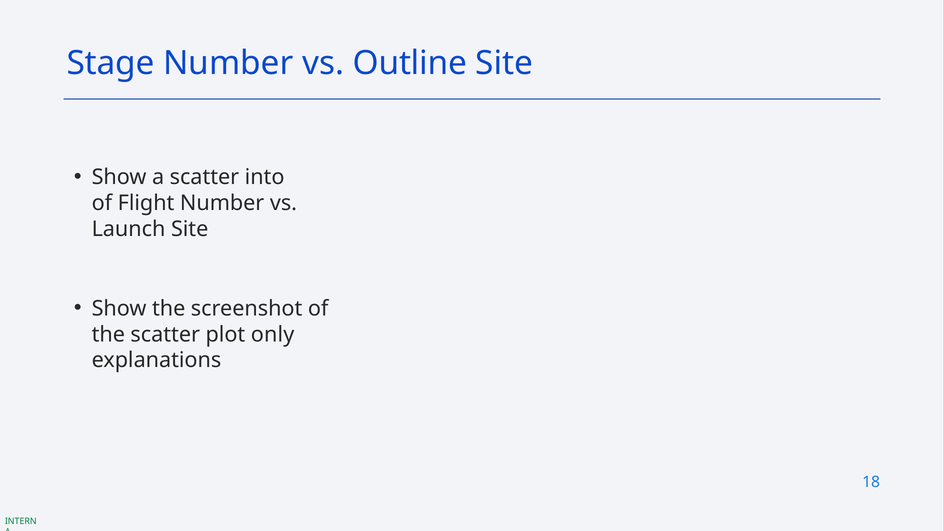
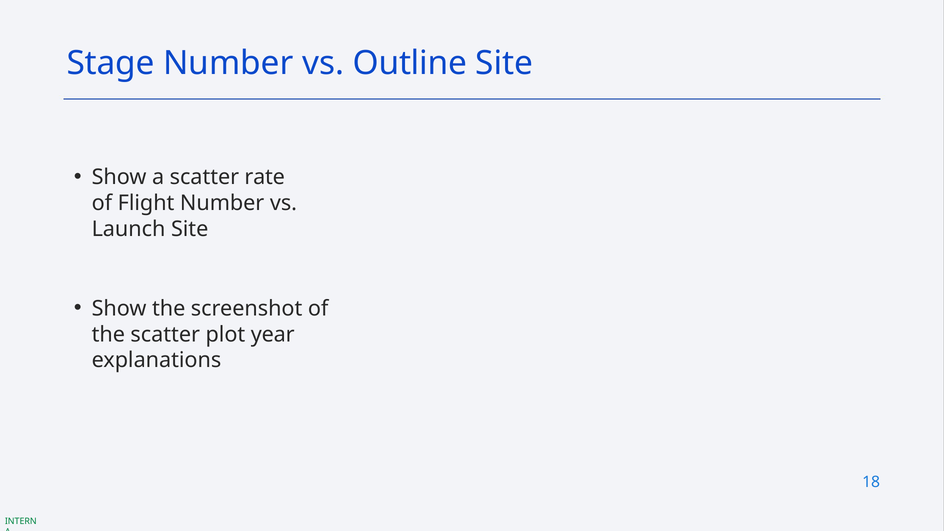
into: into -> rate (265, 177)
only: only -> year (273, 334)
